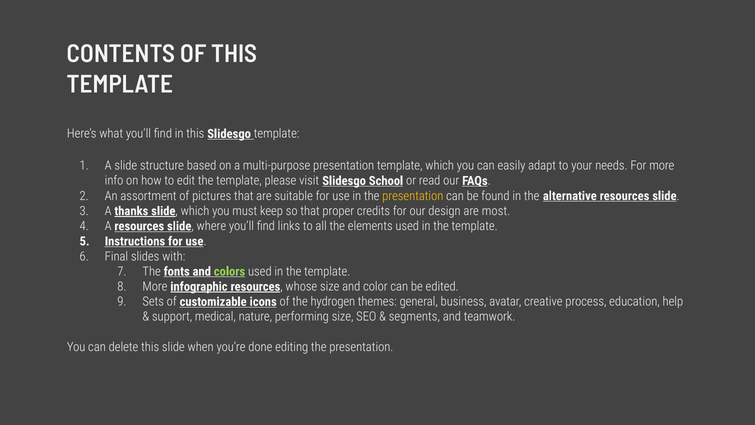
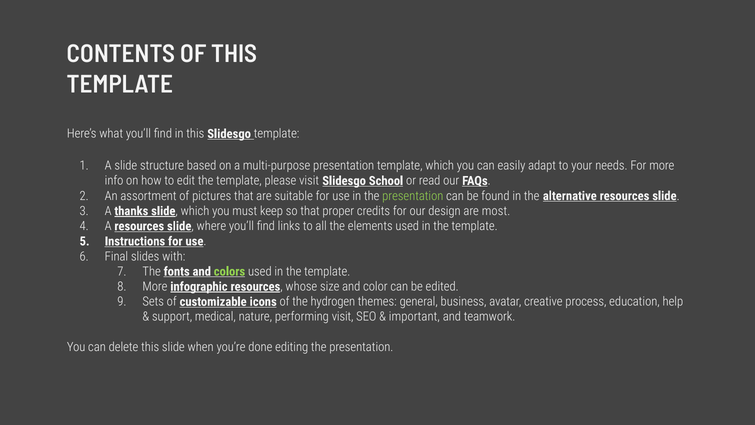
presentation colour: yellow -> light green (413, 196)
performing size: size -> visit (343, 317)
segments: segments -> important (414, 317)
